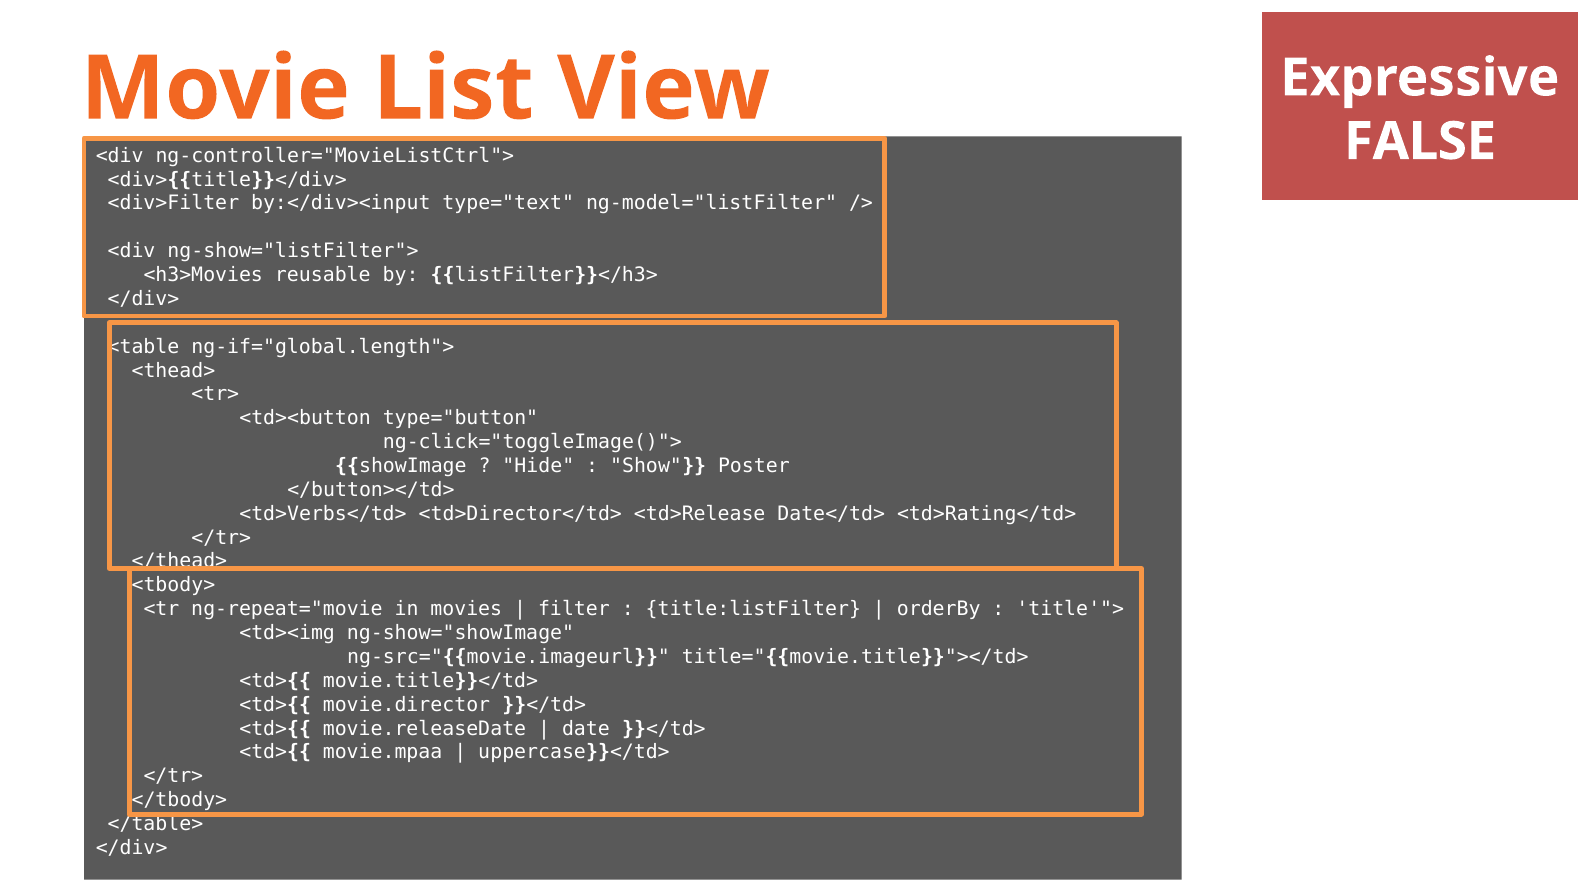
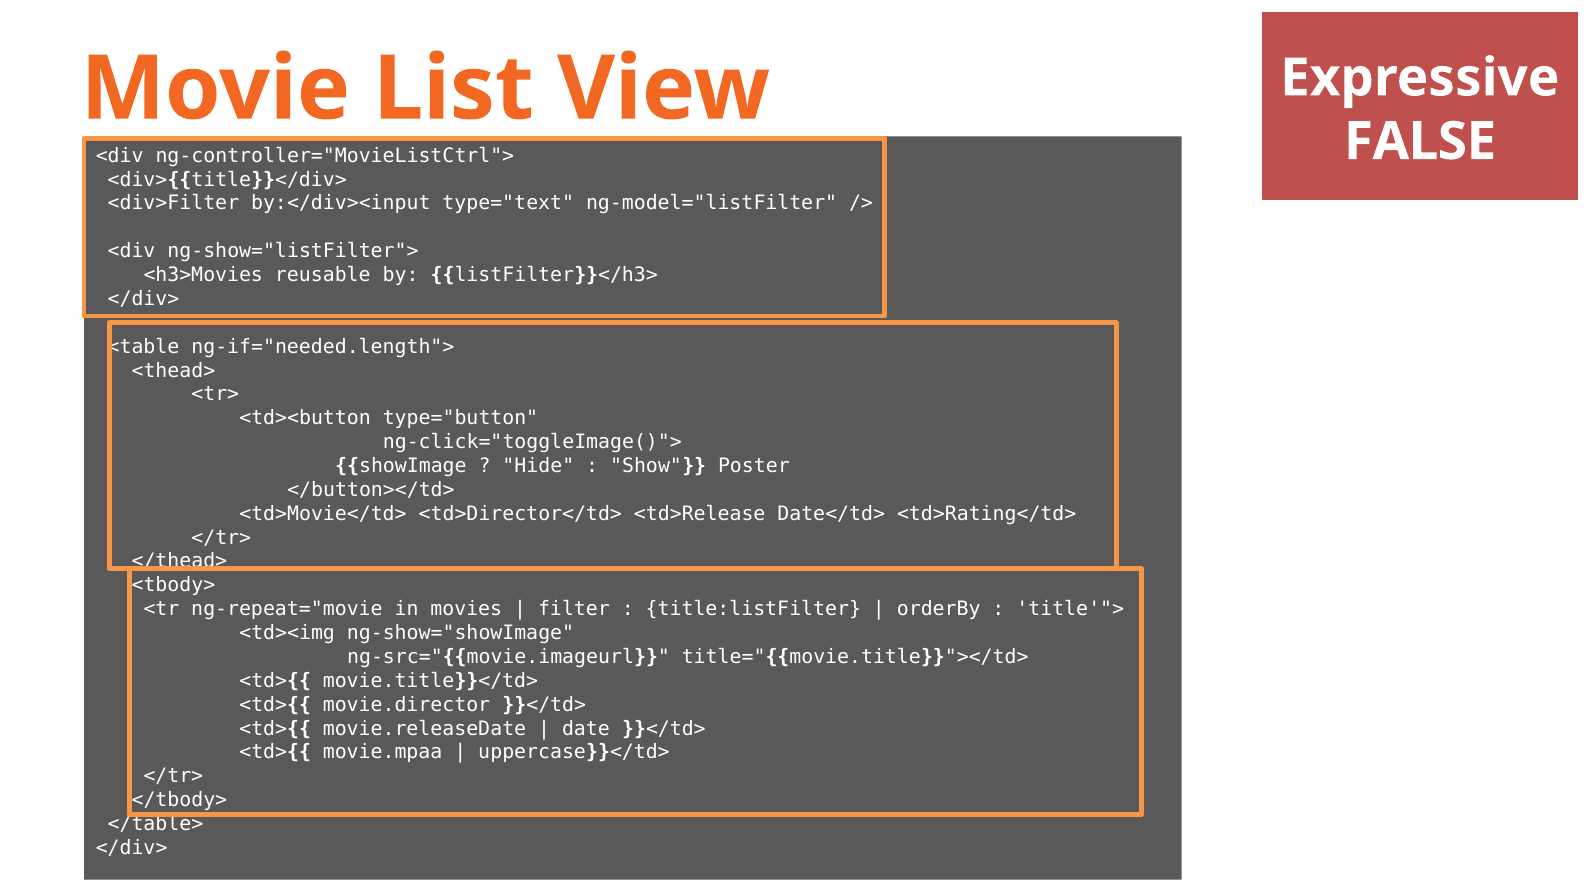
ng-if="global.length">: ng-if="global.length"> -> ng-if="needed.length"> (323, 347)
<td>Verbs</td>: <td>Verbs</td> -> <td>Movie</td> (323, 514)
